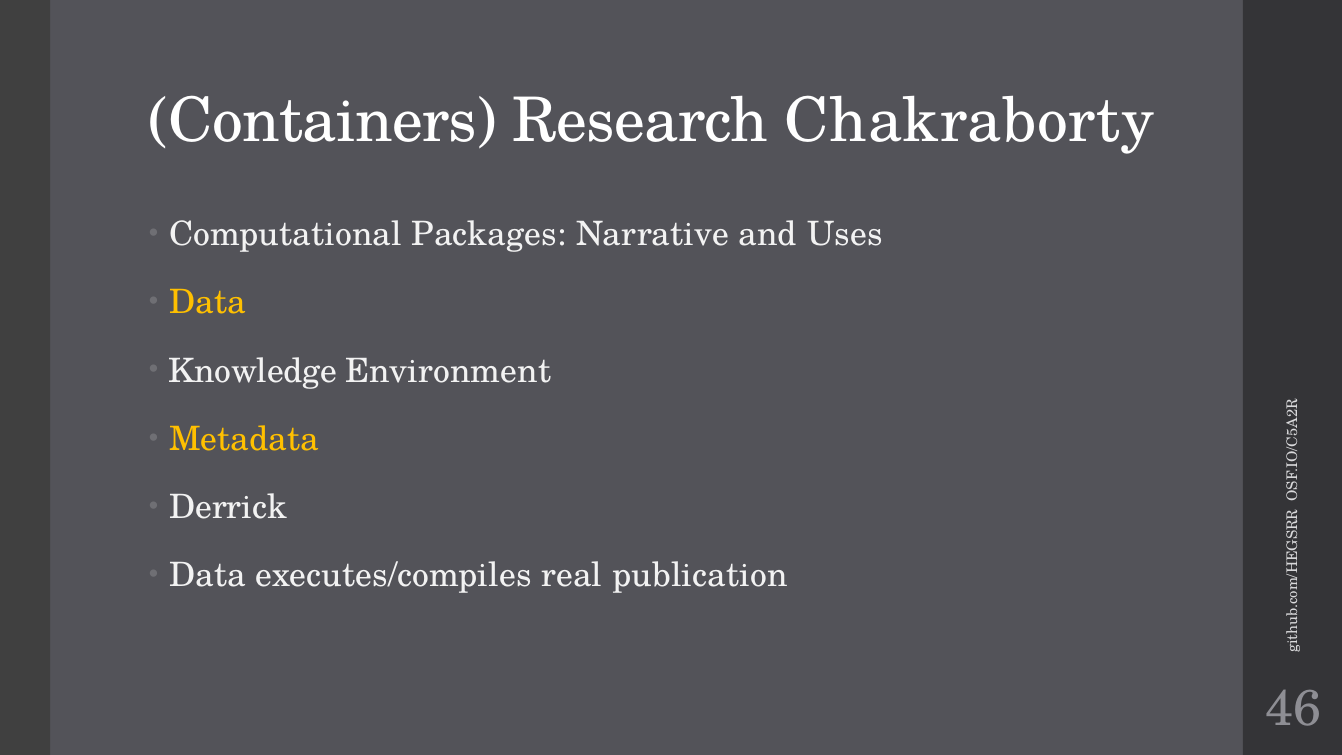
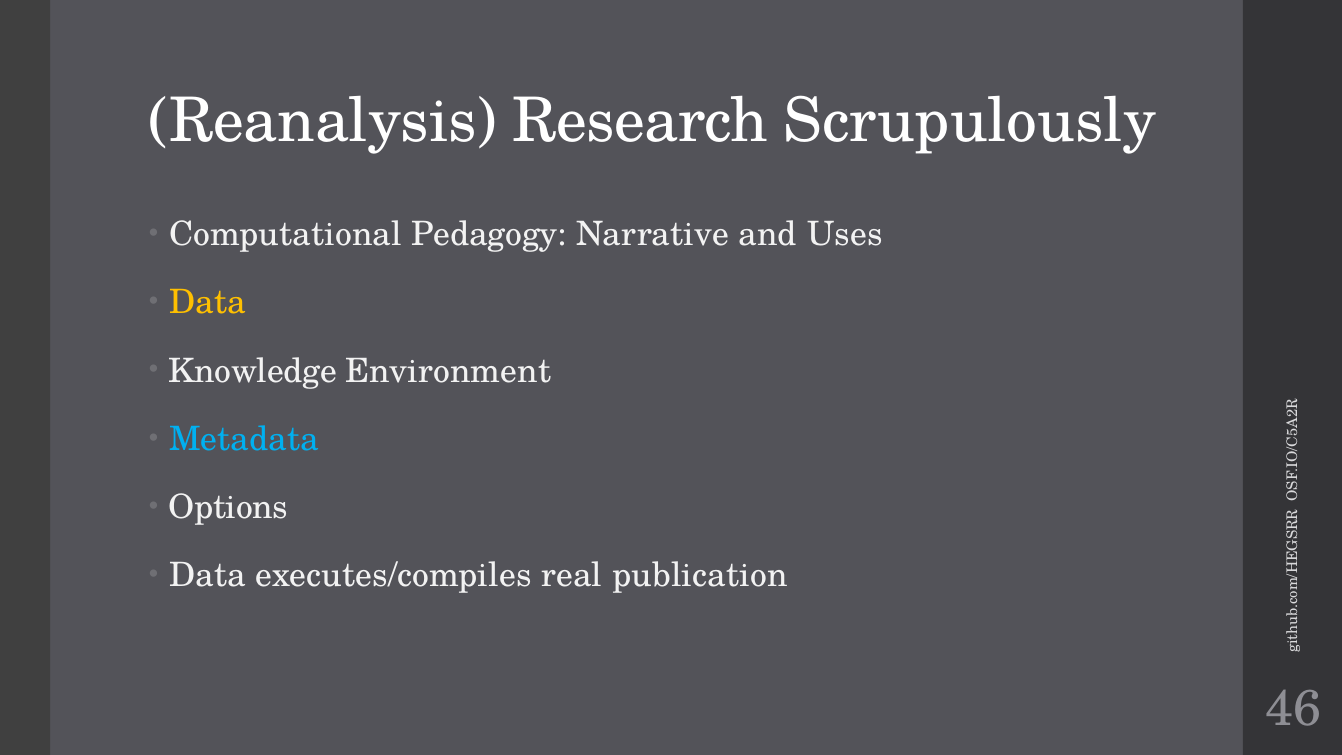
Containers: Containers -> Reanalysis (323, 121)
Chakraborty: Chakraborty -> Scrupulously (970, 121)
Packages: Packages -> Pedagogy (489, 234)
Metadata colour: yellow -> light blue (244, 439)
Derrick: Derrick -> Options (228, 508)
